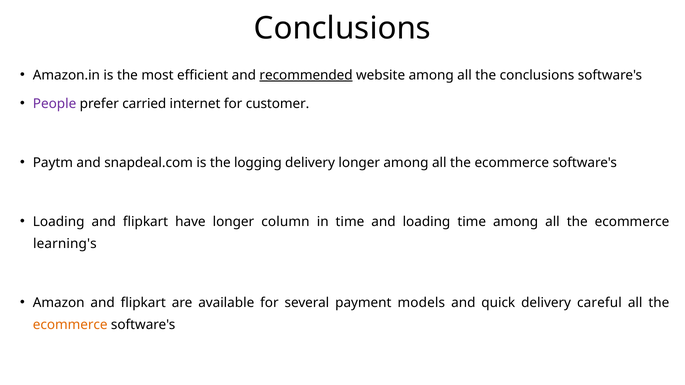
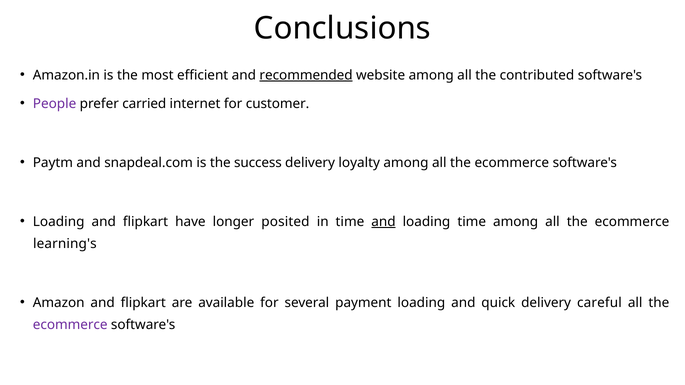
the conclusions: conclusions -> contributed (537, 75)
logging: logging -> success (258, 163)
delivery longer: longer -> loyalty (359, 163)
column: column -> posited (285, 222)
and underline: none -> present (383, 222)
payment models: models -> loading (421, 303)
ecommerce colour: orange -> purple (70, 325)
